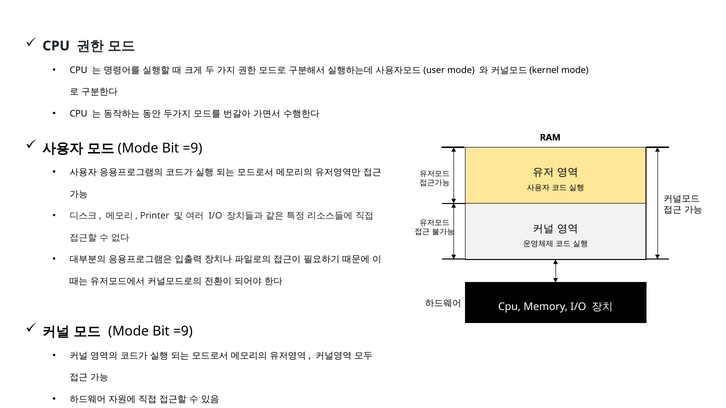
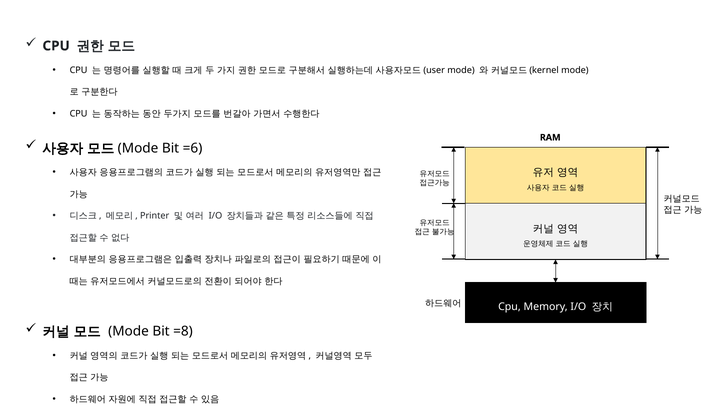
=9: =9 -> =6 (193, 148)
Mode Bit =9: =9 -> =8 (183, 332)
